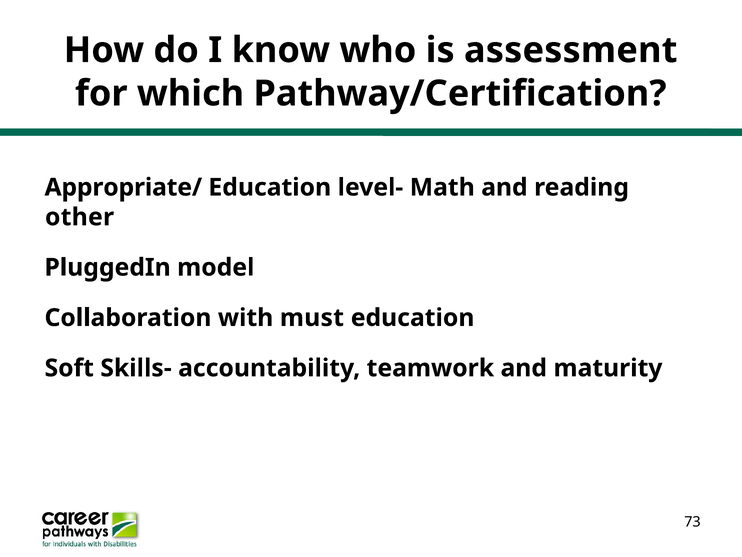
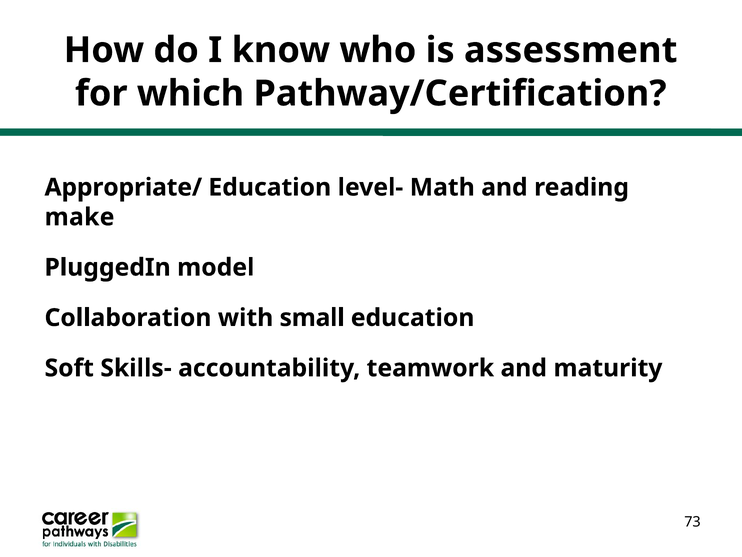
other: other -> make (80, 217)
must: must -> small (312, 318)
